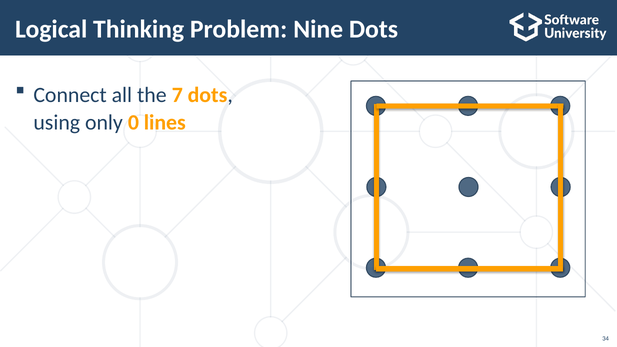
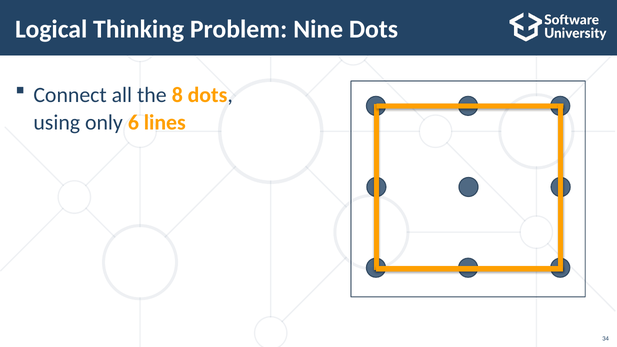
7: 7 -> 8 (177, 95)
0: 0 -> 6 (133, 122)
